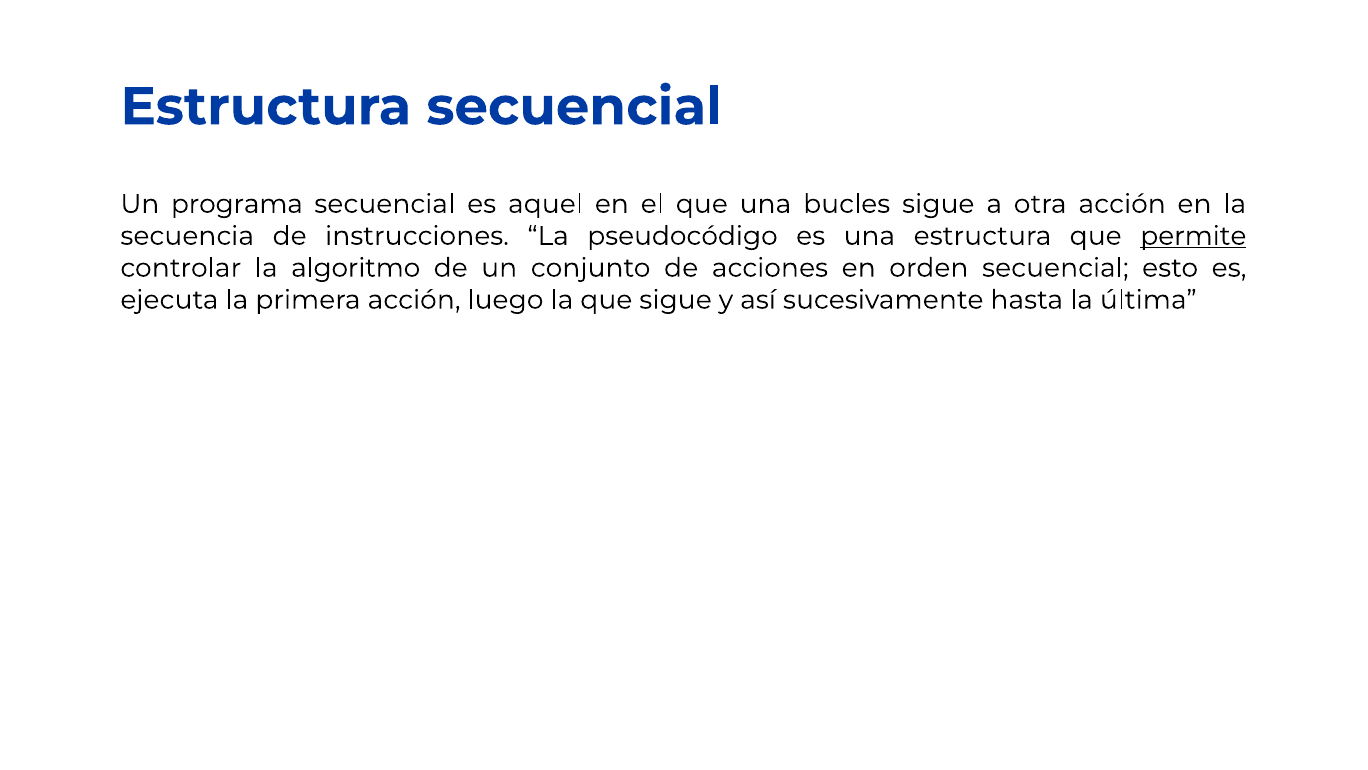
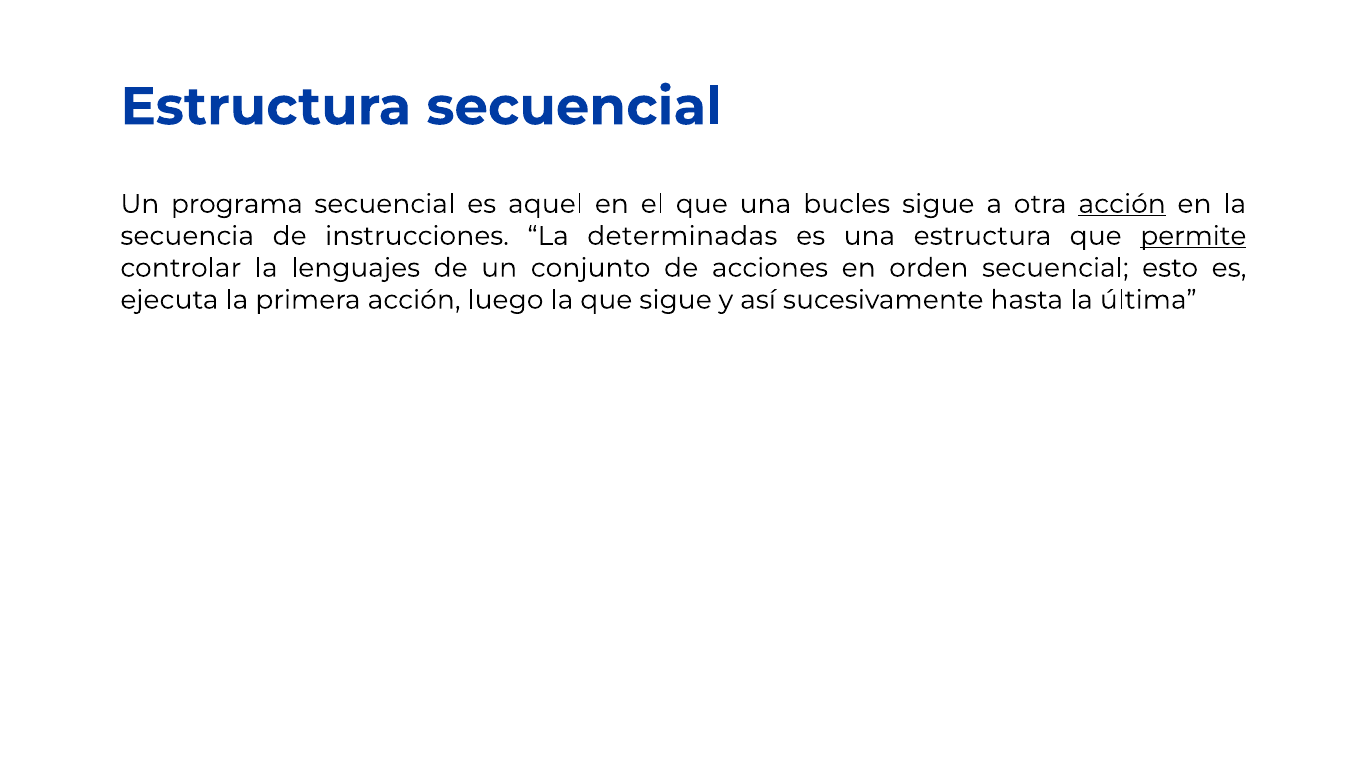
acción underline: none -> present (1122, 204)
pseudocódigo: pseudocódigo -> determinadas (682, 236)
algoritmo: algoritmo -> lenguajes (356, 268)
